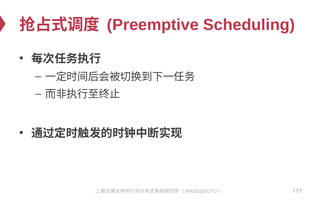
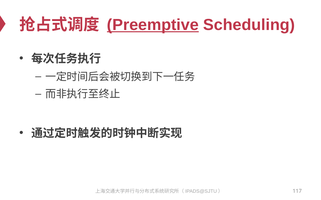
Preemptive underline: none -> present (153, 25)
